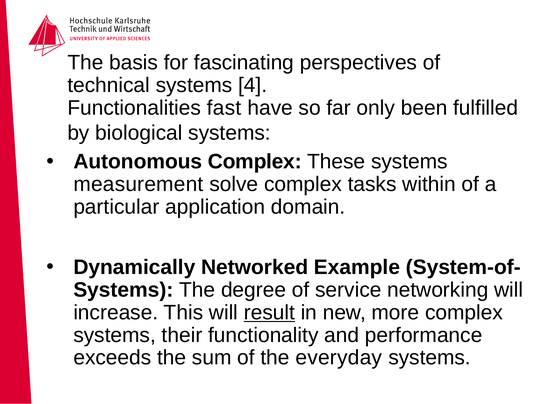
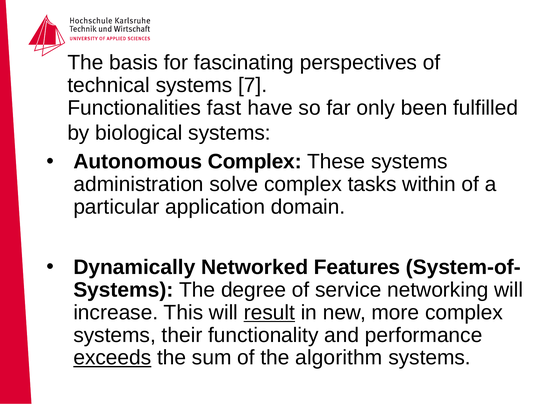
4: 4 -> 7 (253, 85)
measurement: measurement -> administration (139, 184)
Example: Example -> Features (357, 267)
exceeds underline: none -> present (112, 358)
everyday: everyday -> algorithm (339, 358)
